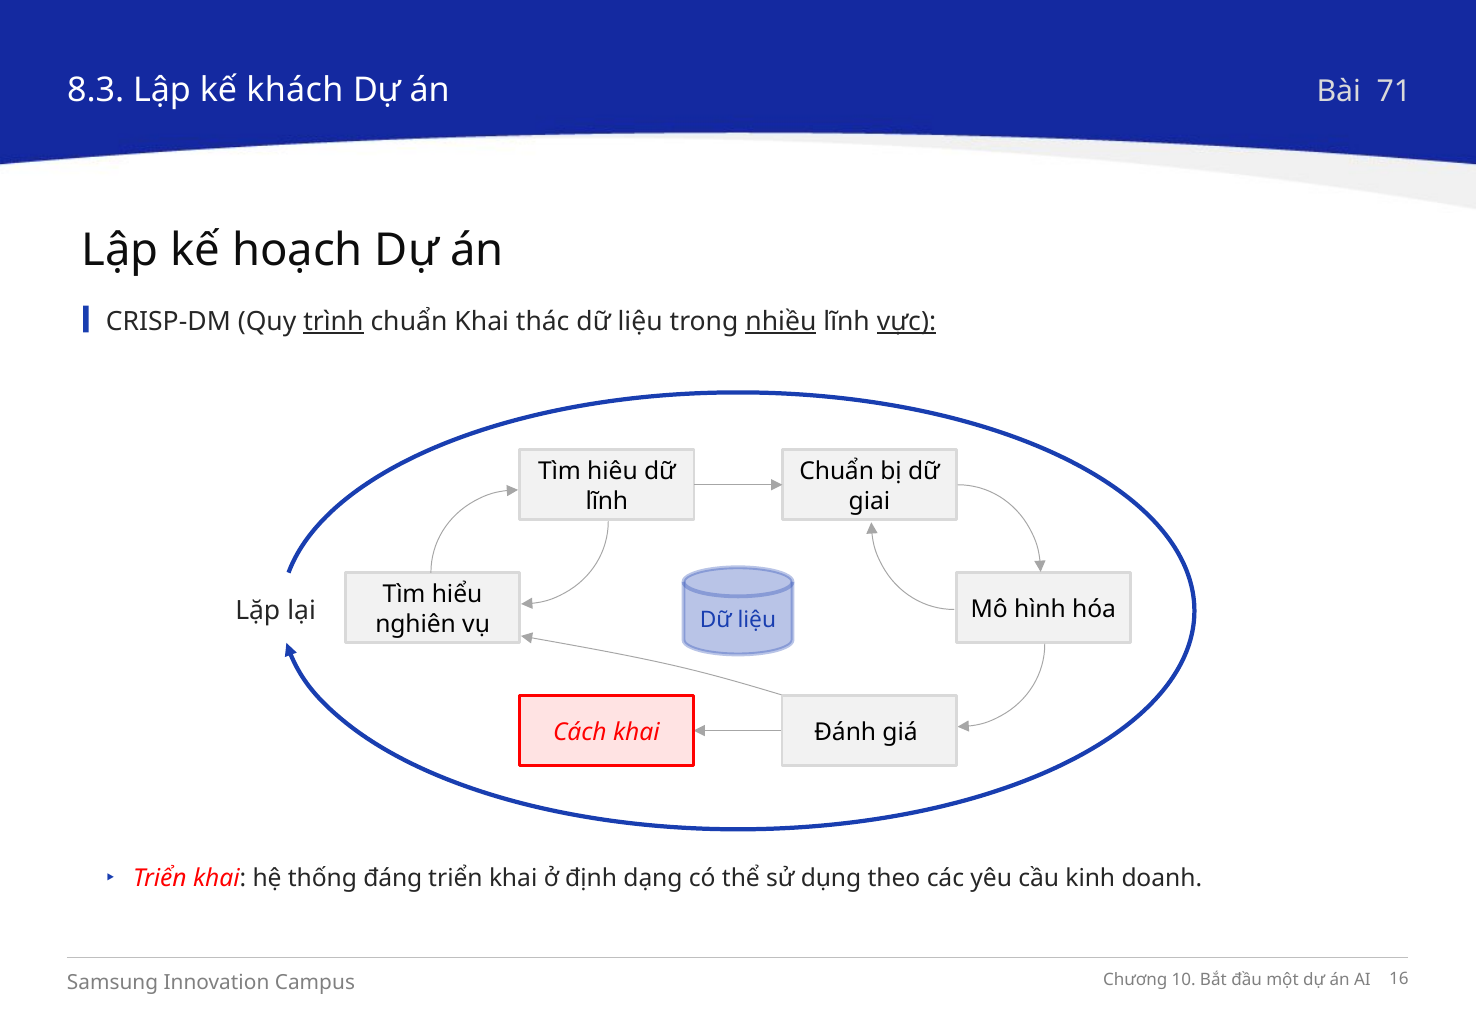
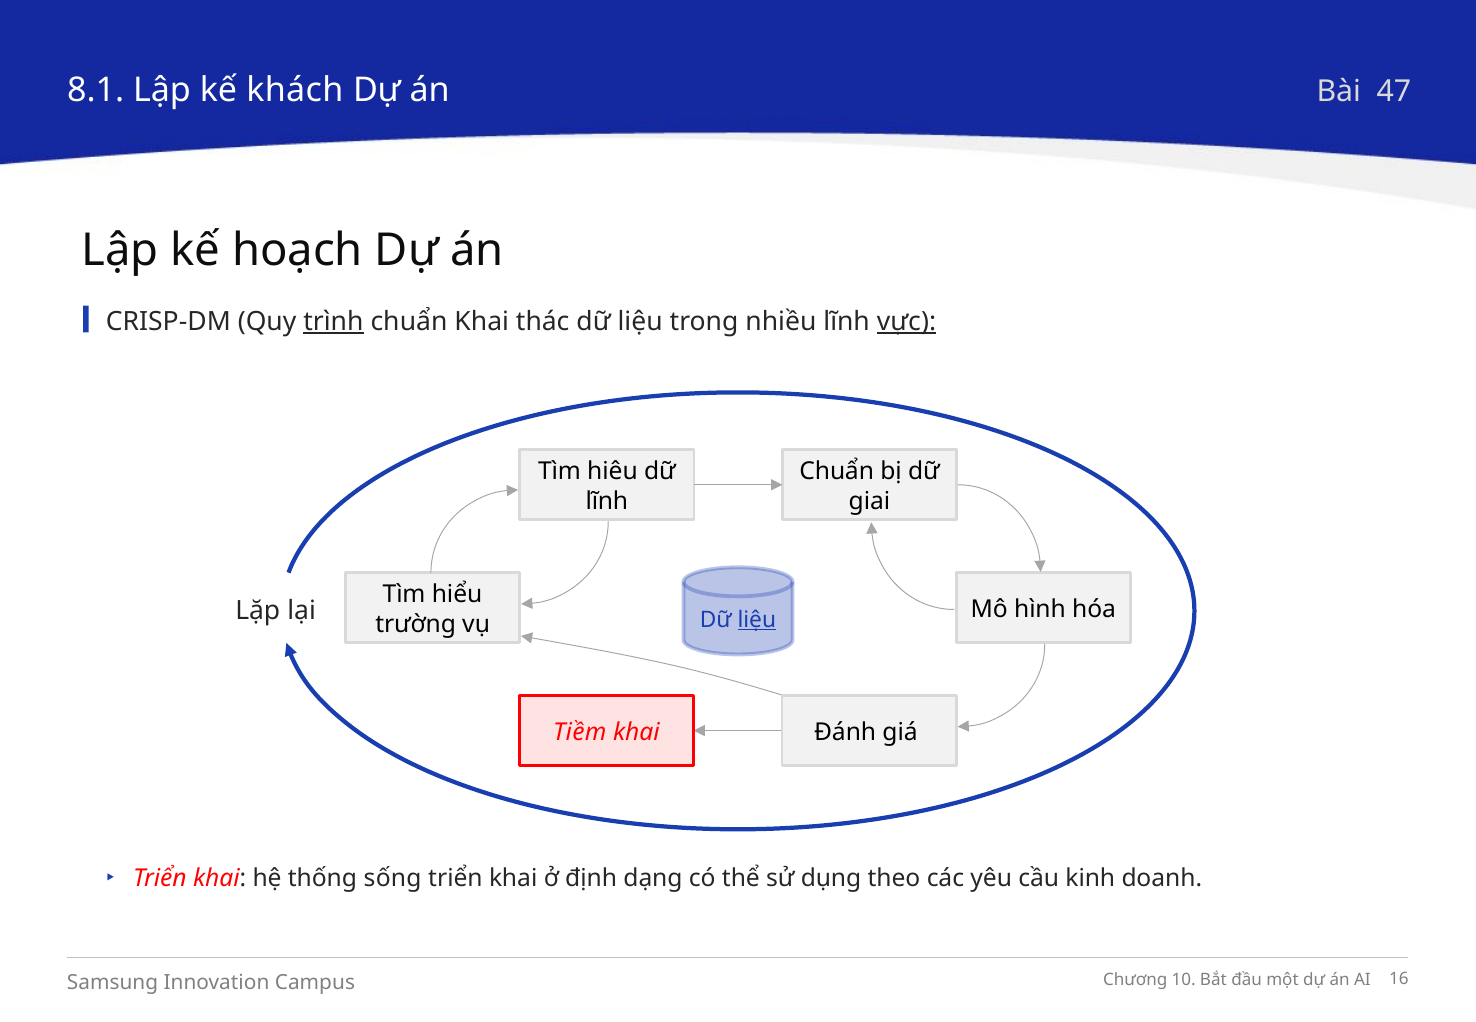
8.3: 8.3 -> 8.1 (96, 90)
71: 71 -> 47 (1394, 92)
nhiều underline: present -> none (781, 322)
liệu underline: none -> present (757, 620)
nghiên: nghiên -> trường (416, 624)
Cách: Cách -> Tiềm (580, 732)
đáng: đáng -> sống (393, 879)
